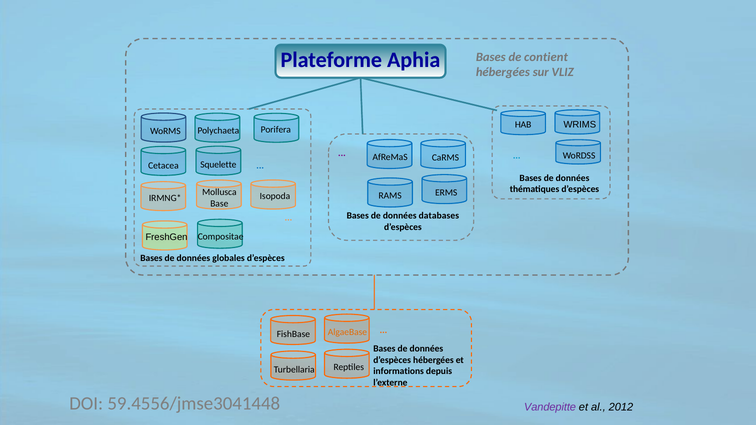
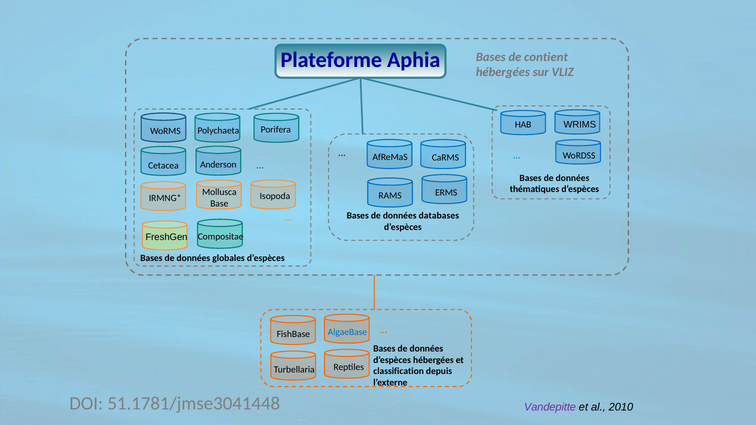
Squelette: Squelette -> Anderson (218, 165)
AlgaeBase colour: orange -> blue (347, 332)
informations: informations -> classification (399, 372)
59.4556/jmse3041448: 59.4556/jmse3041448 -> 51.1781/jmse3041448 (194, 404)
2012: 2012 -> 2010 (621, 407)
